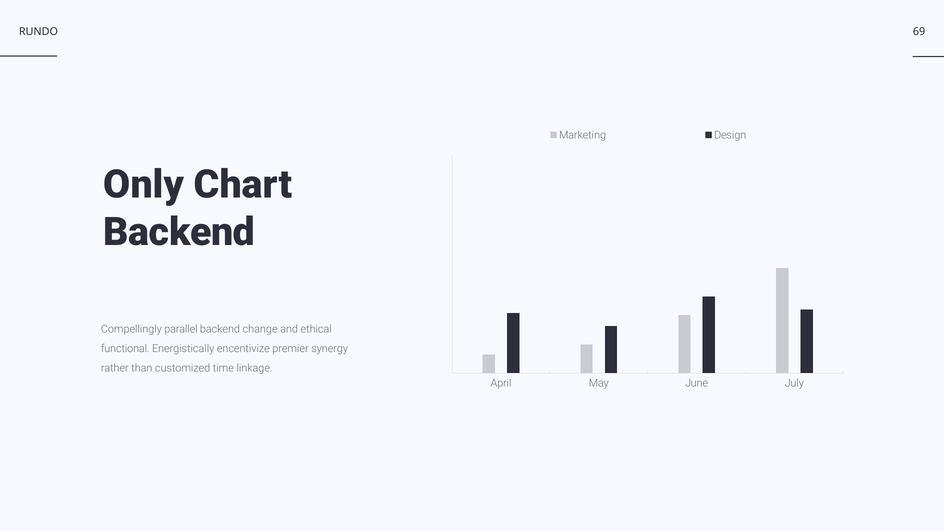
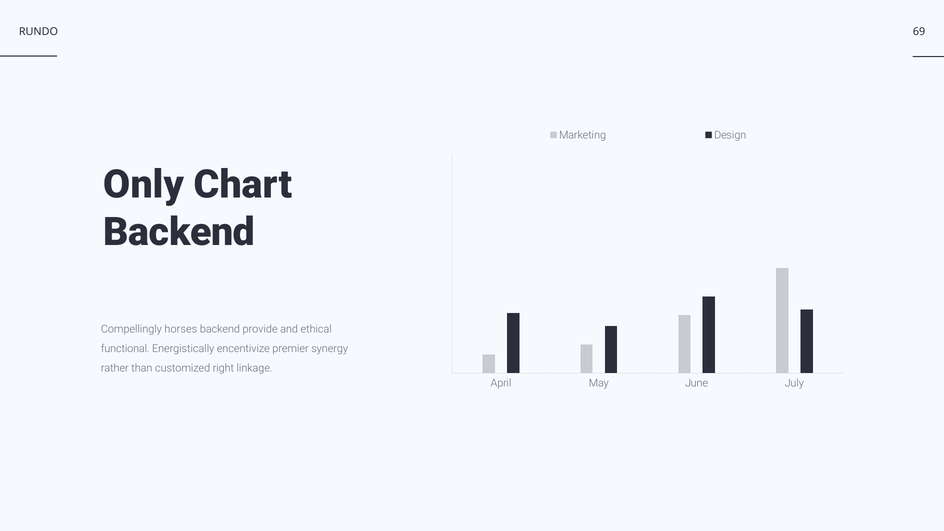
parallel: parallel -> horses (181, 329)
change: change -> provide (260, 329)
time: time -> right (223, 368)
